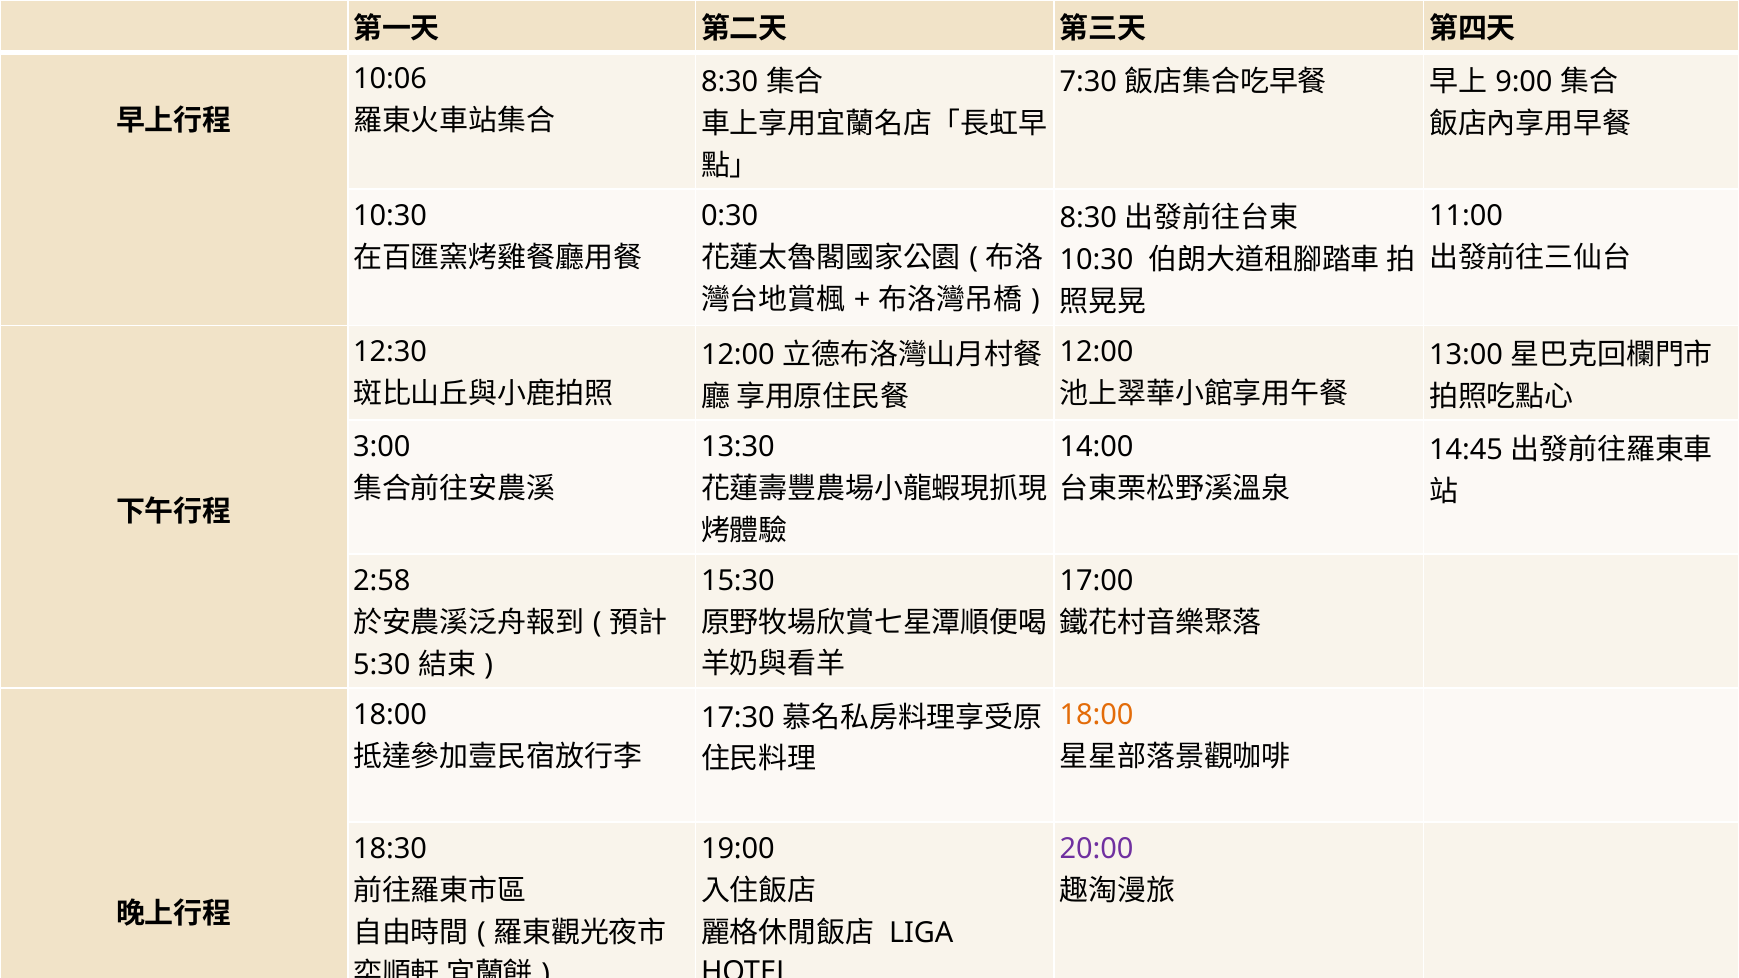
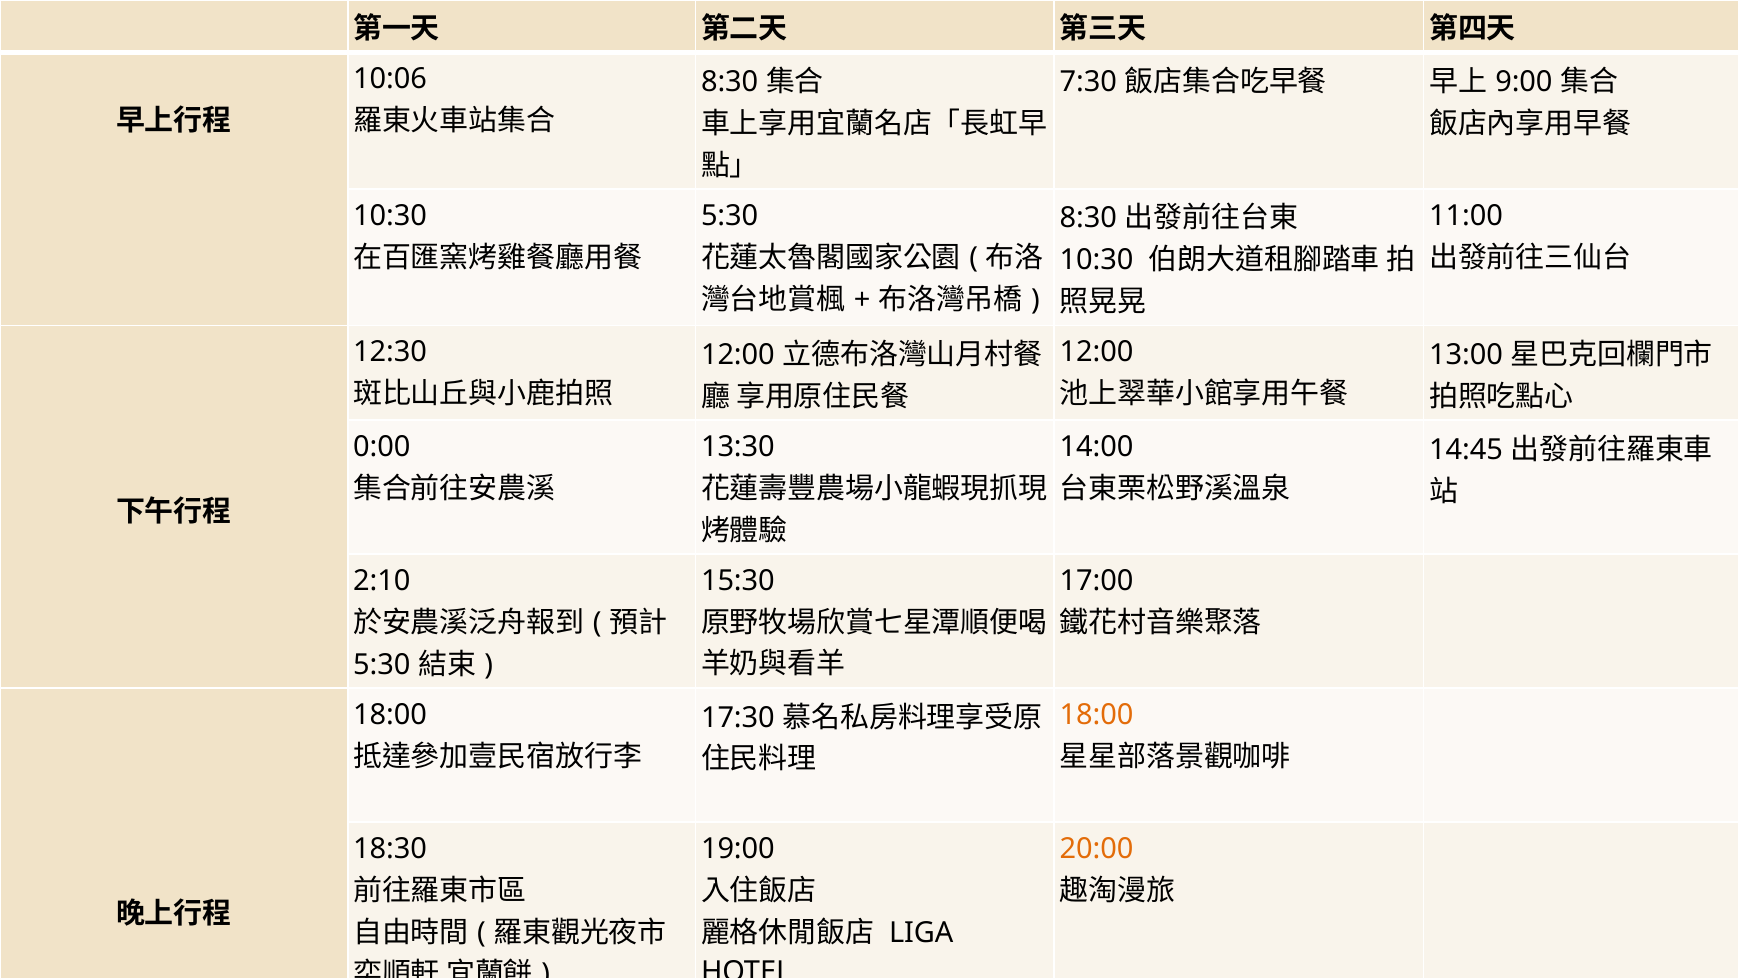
0:30: 0:30 -> 5:30 (730, 216)
3:00: 3:00 -> 0:00 (382, 447)
2:58: 2:58 -> 2:10 (382, 581)
20:00 colour: purple -> orange (1097, 849)
